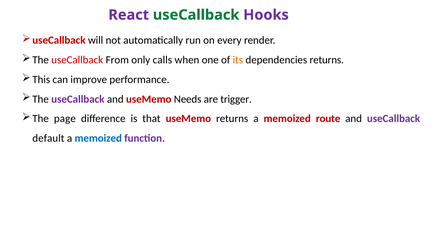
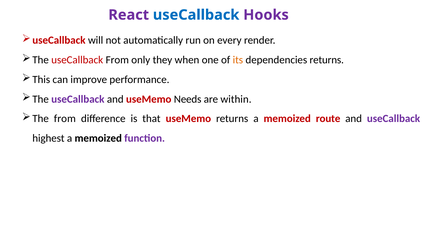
useCallback colour: green -> blue (196, 15)
calls: calls -> they (162, 60)
trigger: trigger -> within (236, 99)
The page: page -> from (65, 119)
default: default -> highest (48, 138)
memoized colour: blue -> black (98, 138)
